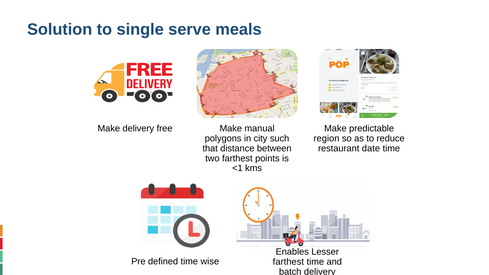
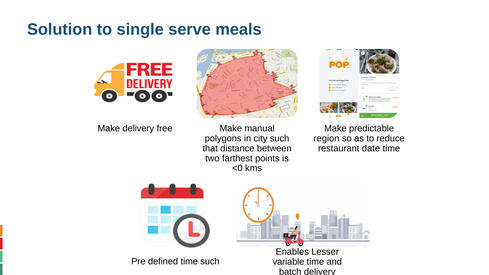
<1: <1 -> <0 (237, 168)
time wise: wise -> such (210, 262)
farthest: farthest -> variable (288, 262)
